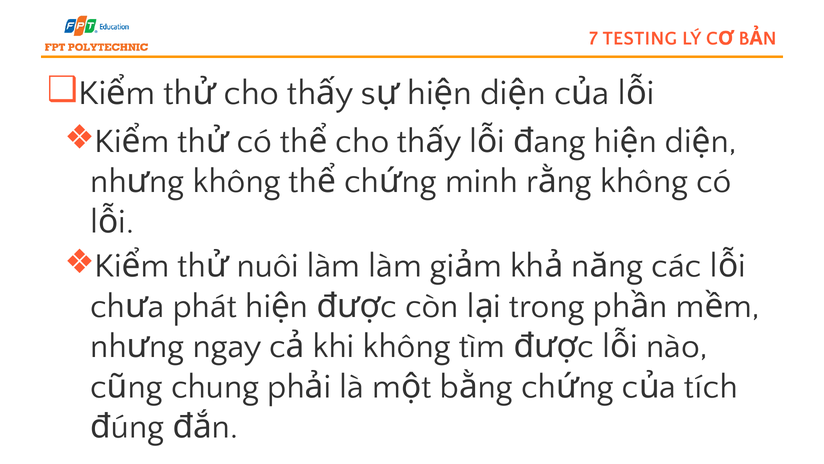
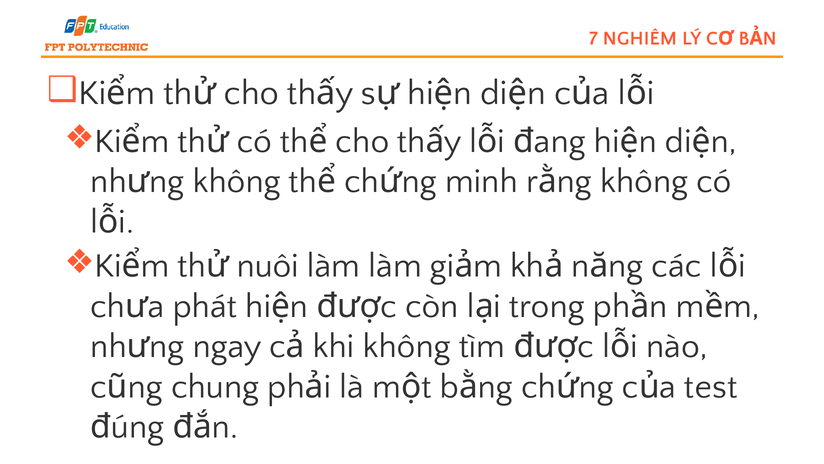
TESTING: TESTING -> NGHIÊM (640, 38)
tích: tích -> test (711, 386)
